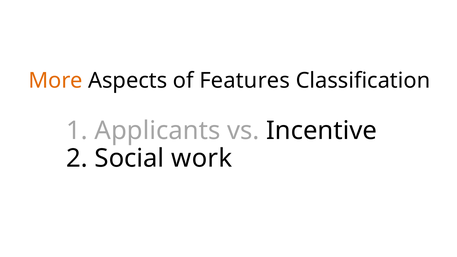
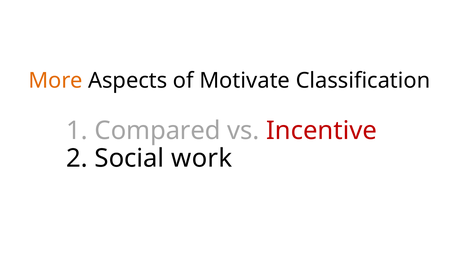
Features: Features -> Motivate (245, 80)
Applicants: Applicants -> Compared (158, 131)
Incentive colour: black -> red (322, 131)
